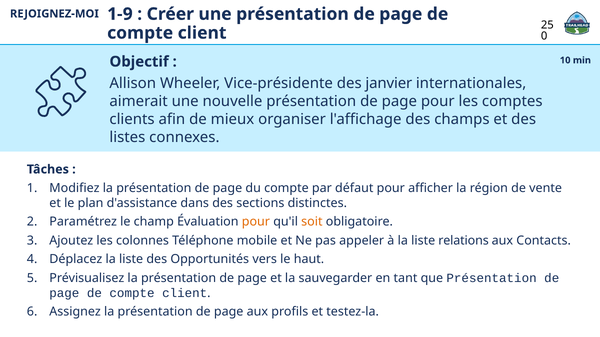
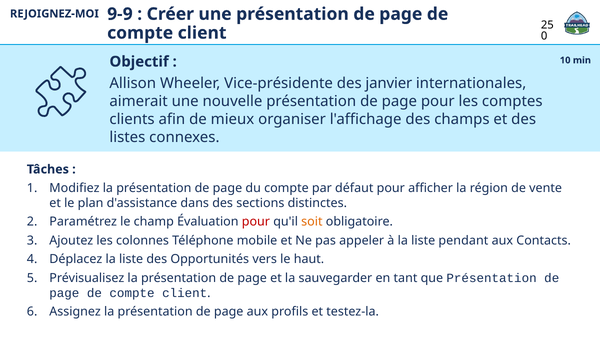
1-9: 1-9 -> 9-9 (120, 14)
pour colour: orange -> red (256, 222)
relations: relations -> pendant (463, 241)
